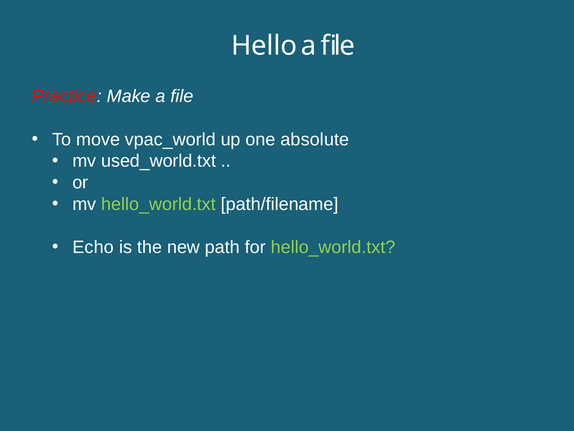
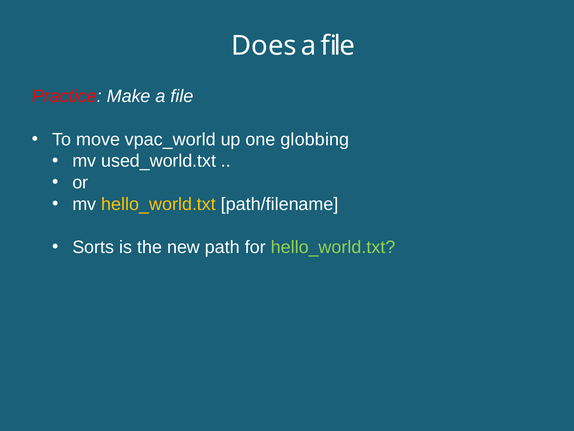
Hello: Hello -> Does (264, 46)
absolute: absolute -> globbing (315, 139)
hello_world.txt colour: light green -> yellow (159, 204)
Echo: Echo -> Sorts (93, 247)
